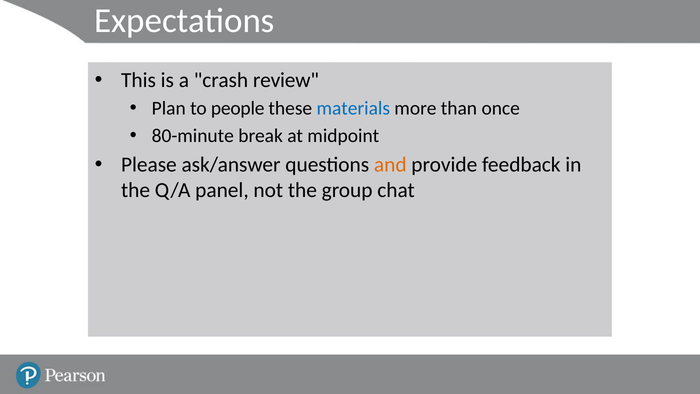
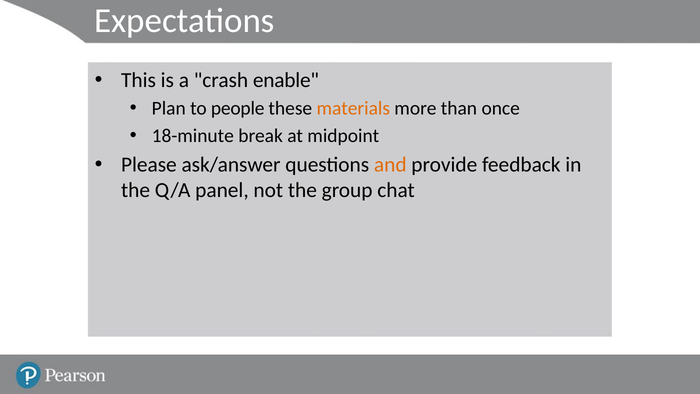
review: review -> enable (286, 80)
materials colour: blue -> orange (353, 108)
80-minute: 80-minute -> 18-minute (193, 136)
